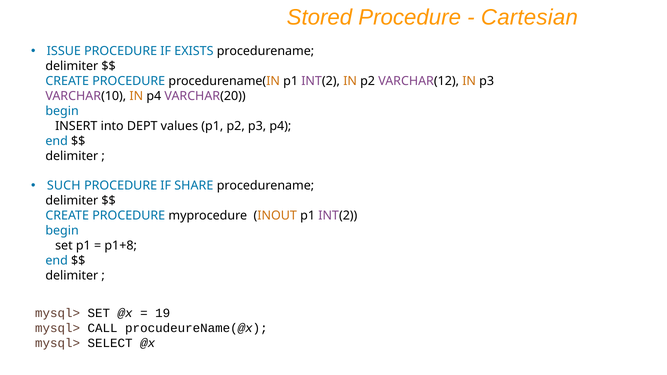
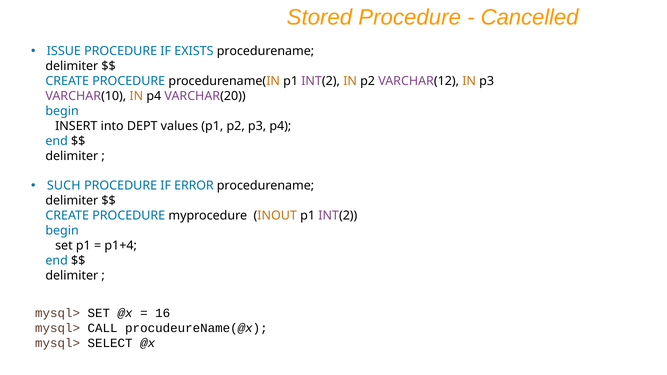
Cartesian: Cartesian -> Cancelled (530, 17)
SHARE: SHARE -> ERROR (194, 186)
p1+8: p1+8 -> p1+4 (121, 246)
19: 19 -> 16 (163, 313)
